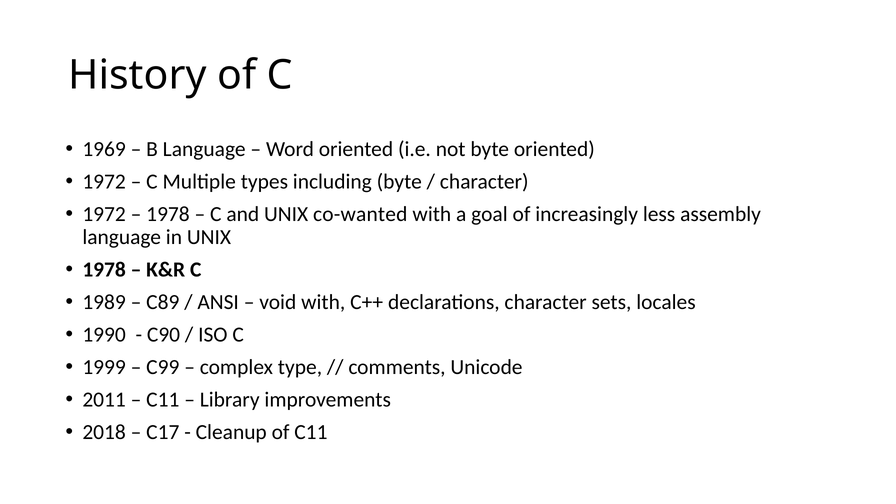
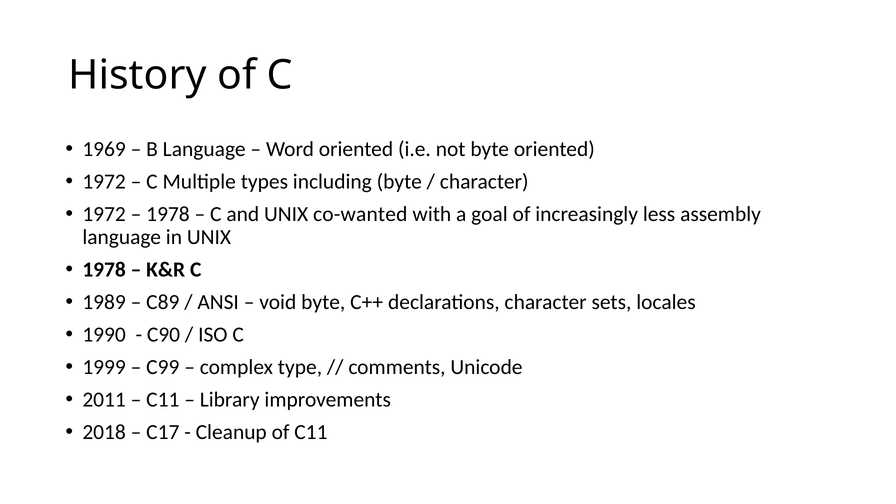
void with: with -> byte (323, 302)
